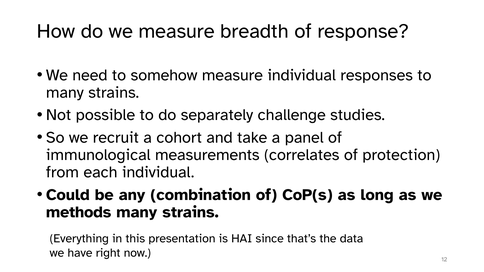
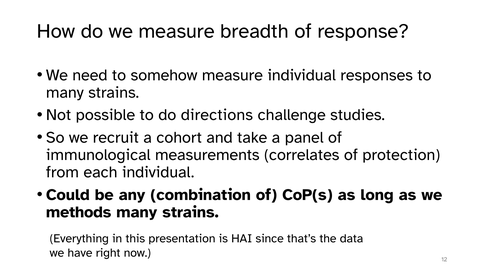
separately: separately -> directions (217, 115)
